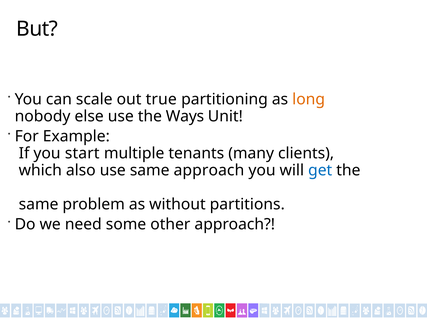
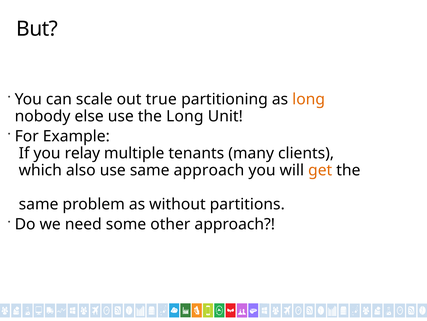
the Ways: Ways -> Long (185, 116)
start: start -> relay (82, 153)
get colour: blue -> orange (320, 170)
